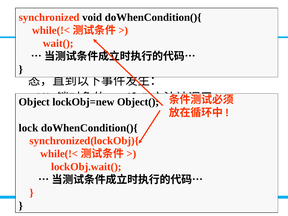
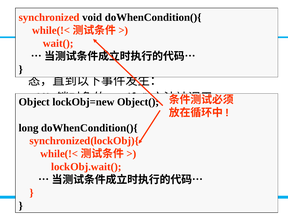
lock: lock -> long (29, 128)
